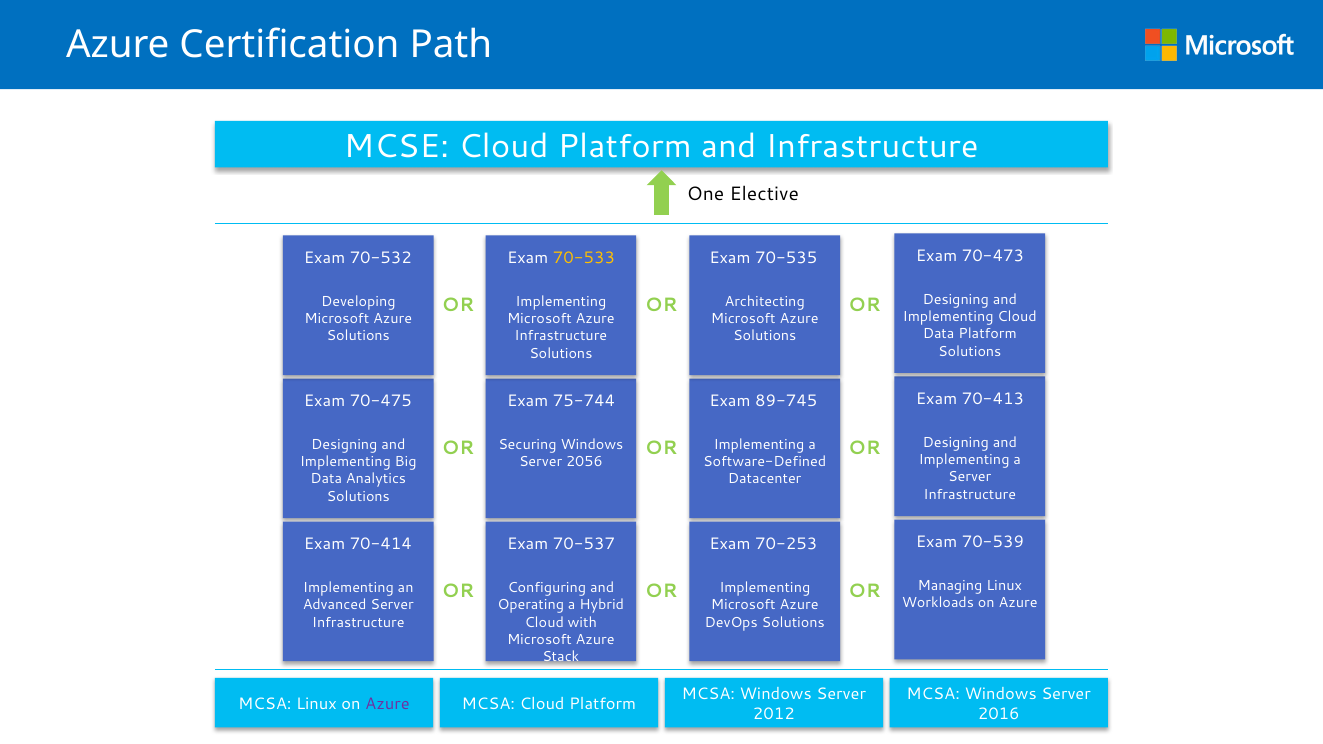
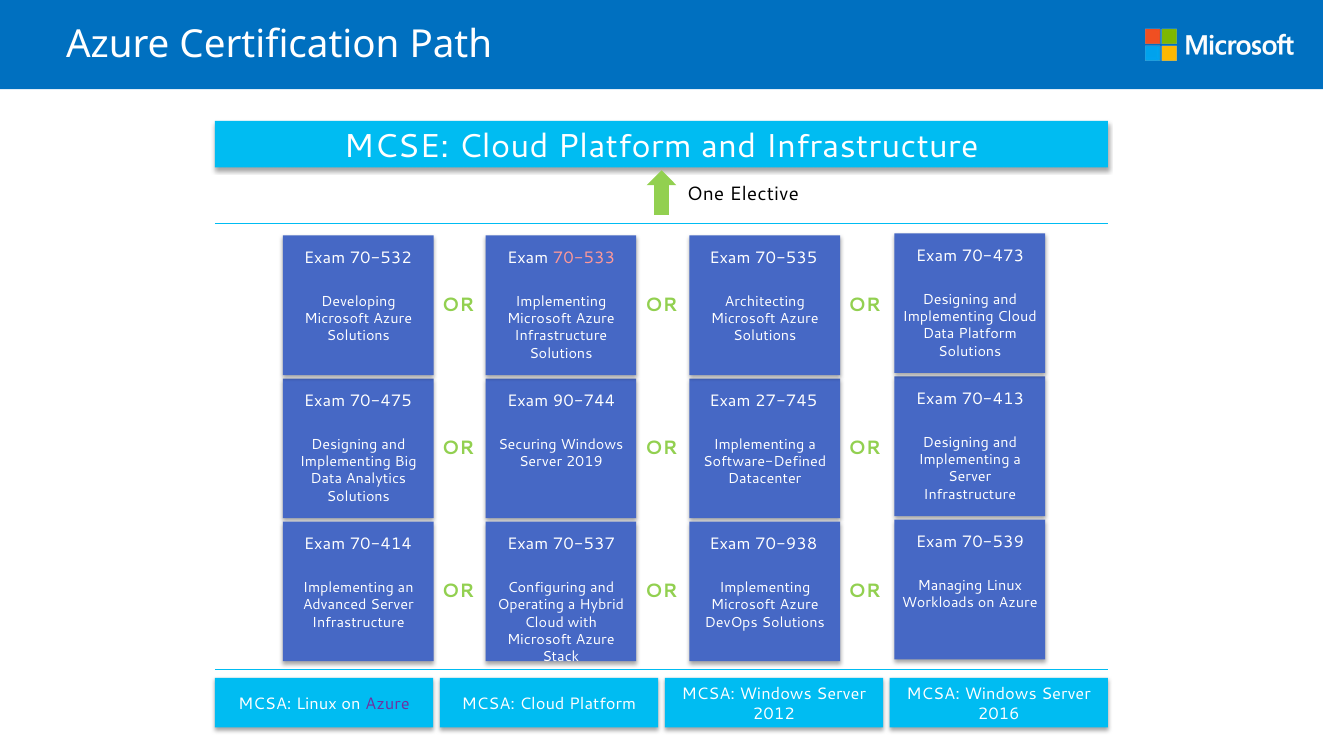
70-533 colour: yellow -> pink (584, 258)
75-744: 75-744 -> 90-744 (584, 401)
89-745: 89-745 -> 27-745 (786, 401)
2056: 2056 -> 2019 (584, 462)
70-253: 70-253 -> 70-938 (786, 544)
